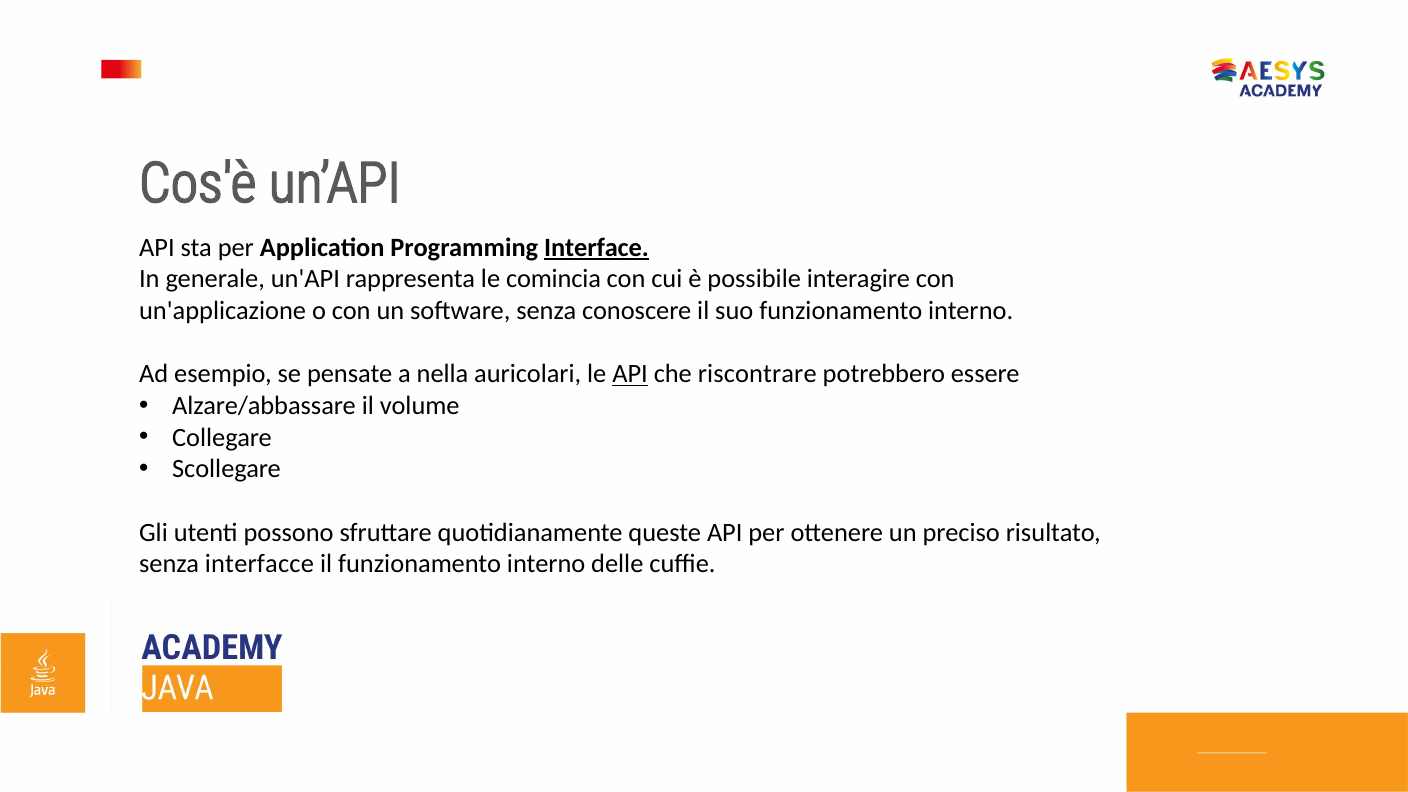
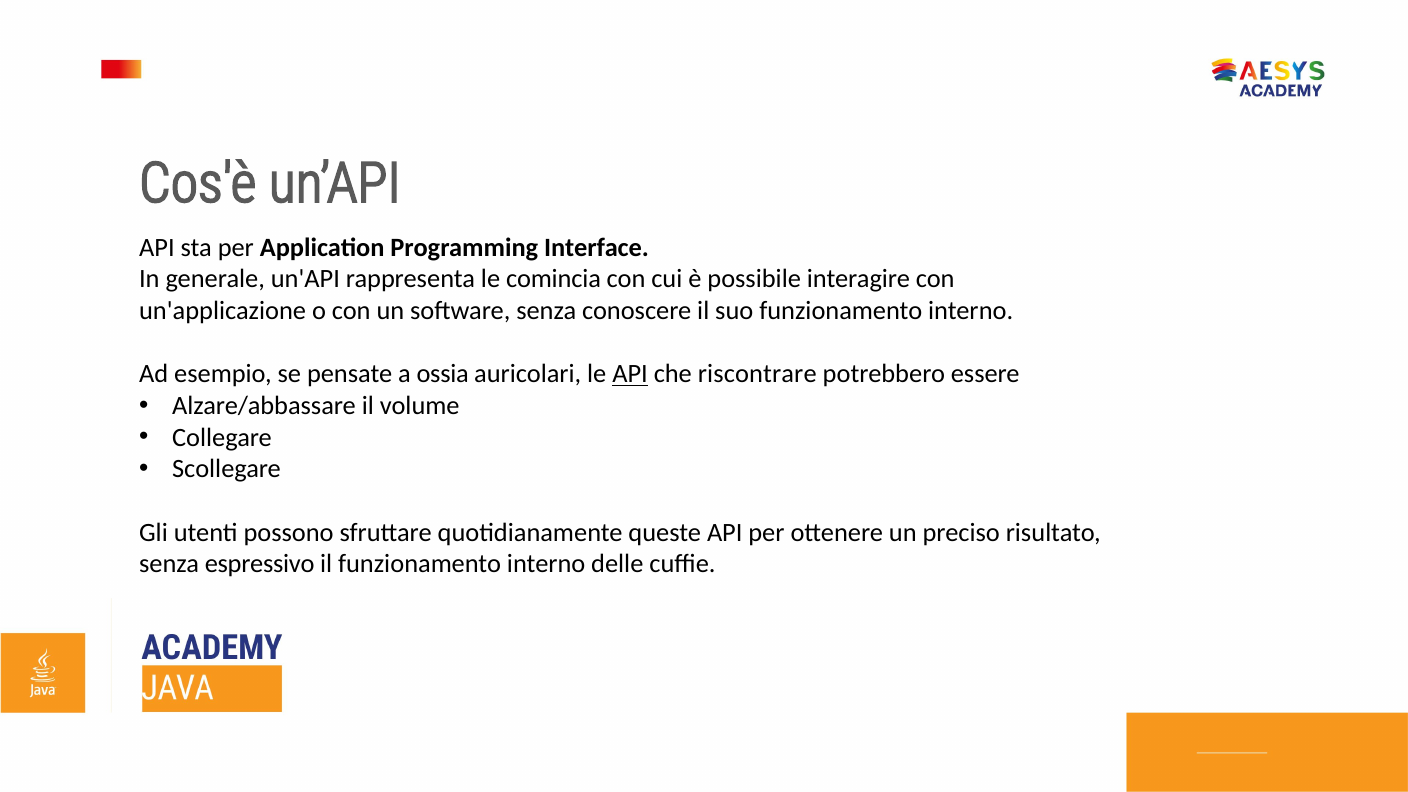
Interface underline: present -> none (596, 247)
nella: nella -> ossia (443, 374)
interfacce: interfacce -> espressivo (260, 564)
